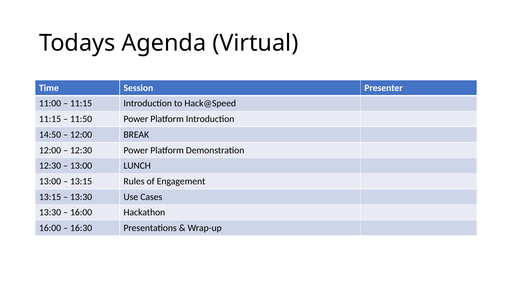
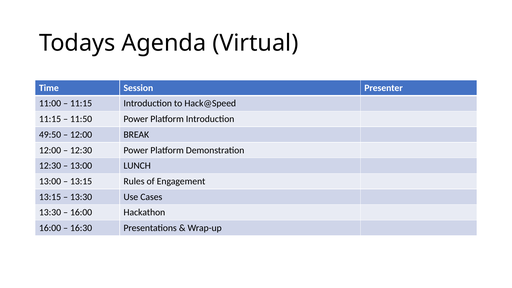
14:50: 14:50 -> 49:50 (50, 135)
